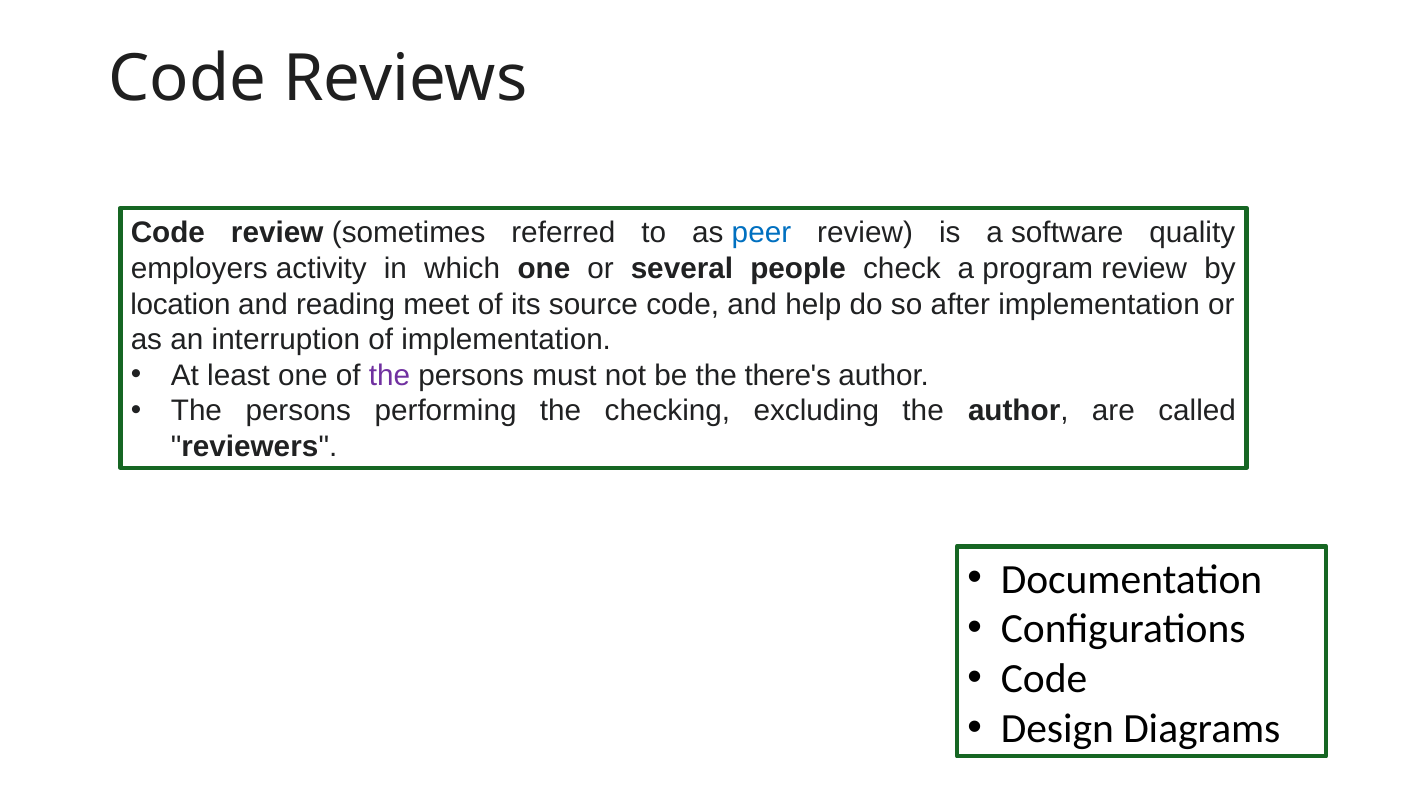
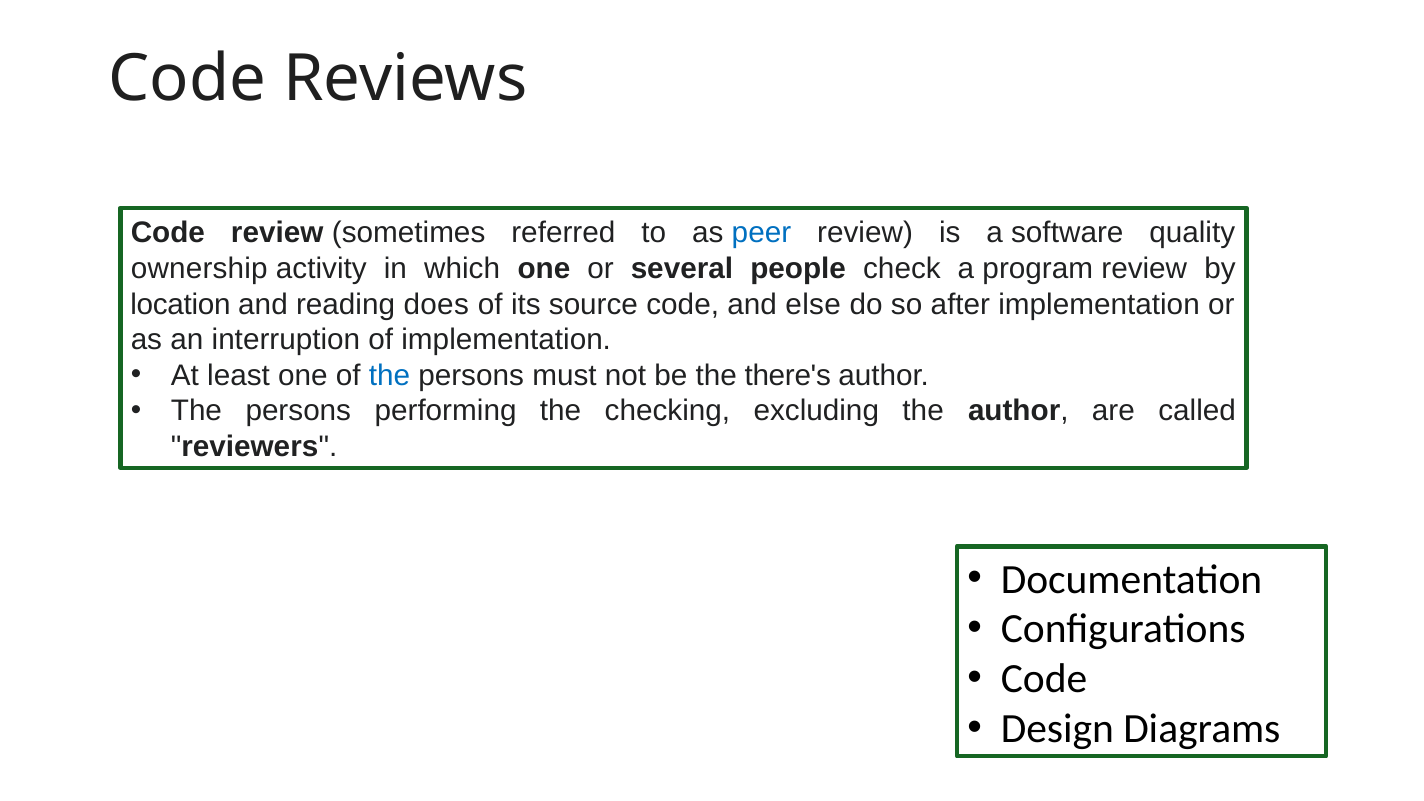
employers: employers -> ownership (199, 269)
meet: meet -> does (436, 304)
help: help -> else (813, 304)
the colour: purple -> blue (390, 376)
